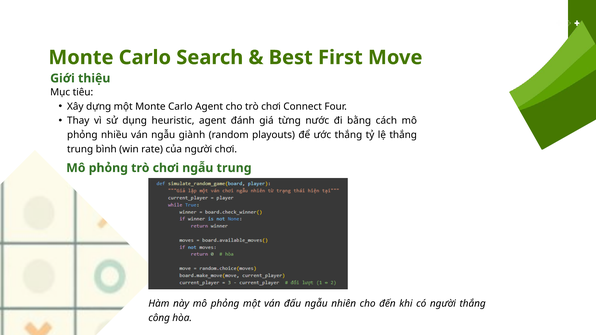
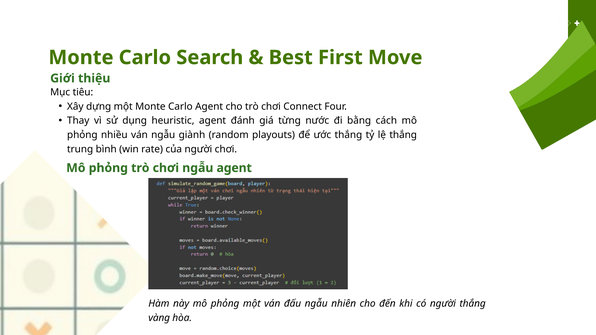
ngẫu trung: trung -> agent (234, 168)
công: công -> vàng (159, 318)
